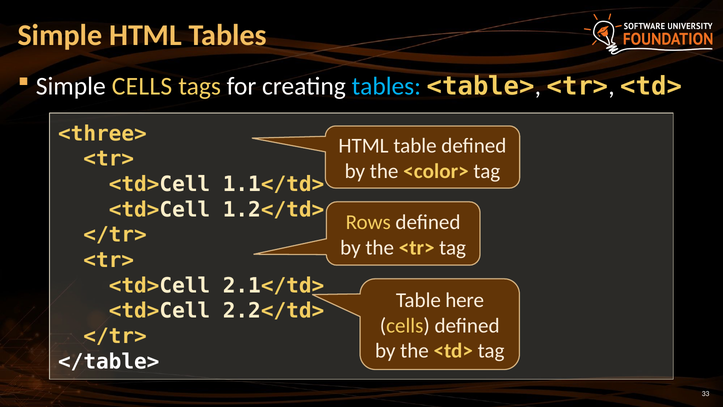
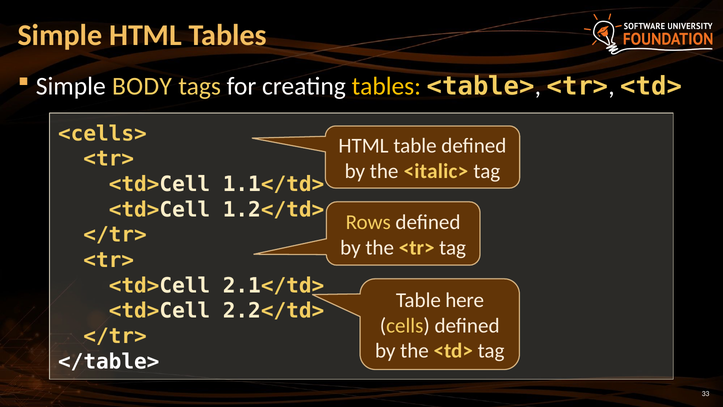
Simple CELLS: CELLS -> BODY (142, 86)
tables colour: light blue -> yellow (386, 86)
<three>: <three> -> <cells> (102, 134)
<color>: <color> -> <italic> (436, 171)
